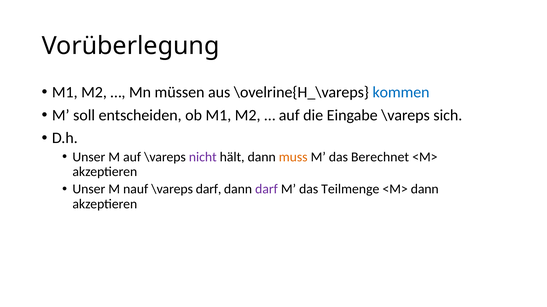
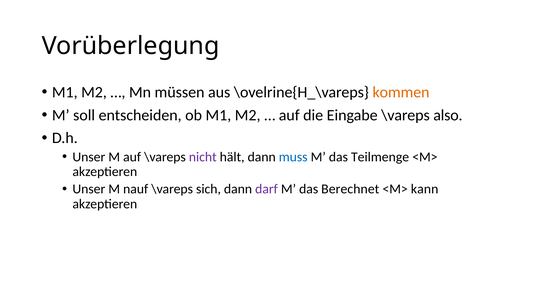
kommen colour: blue -> orange (401, 92)
sich: sich -> also (448, 115)
muss colour: orange -> blue (293, 157)
Berechnet: Berechnet -> Teilmenge (380, 157)
\vareps darf: darf -> sich (208, 190)
Teilmenge: Teilmenge -> Berechnet (350, 190)
<M> dann: dann -> kann (425, 190)
